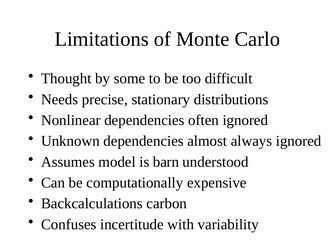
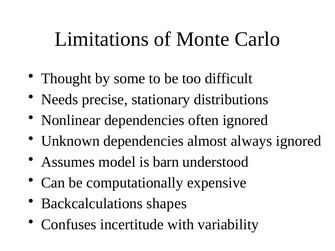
carbon: carbon -> shapes (167, 204)
